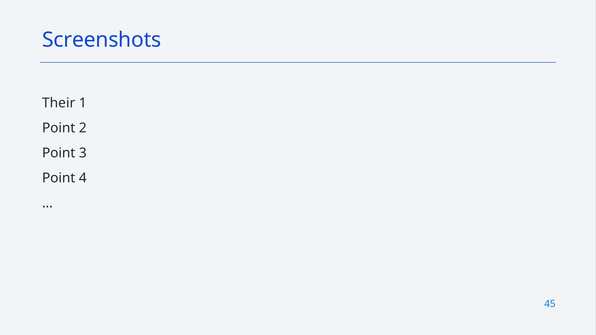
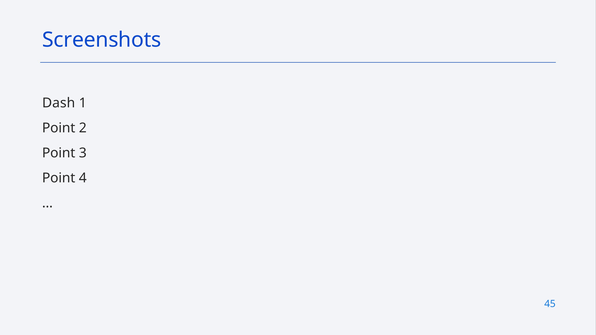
Their: Their -> Dash (59, 103)
